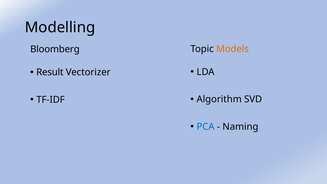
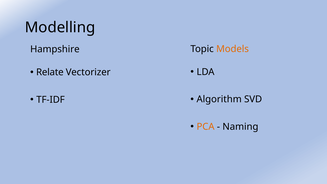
Bloomberg: Bloomberg -> Hampshire (55, 49)
Result: Result -> Relate (50, 72)
PCA colour: blue -> orange (206, 127)
